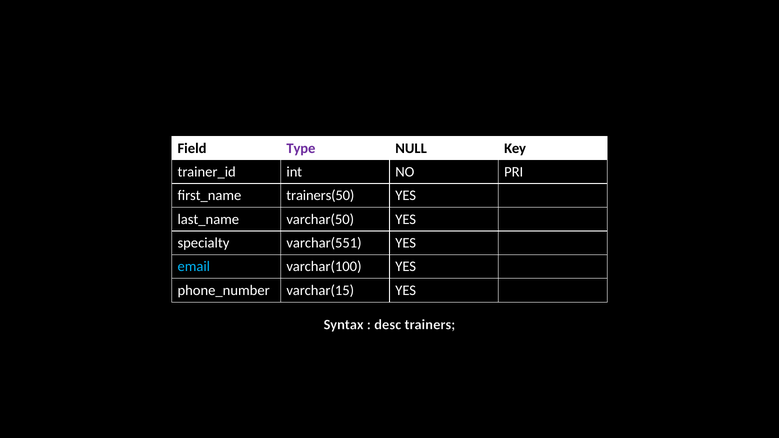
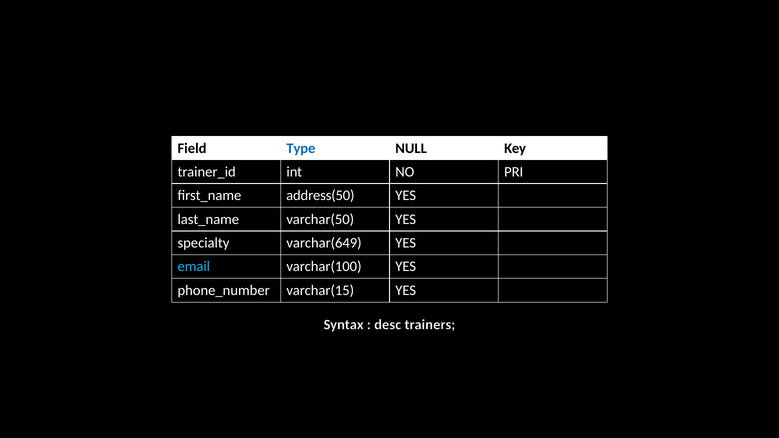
Type colour: purple -> blue (301, 148)
trainers(50: trainers(50 -> address(50 (320, 196)
varchar(551: varchar(551 -> varchar(649 (324, 243)
